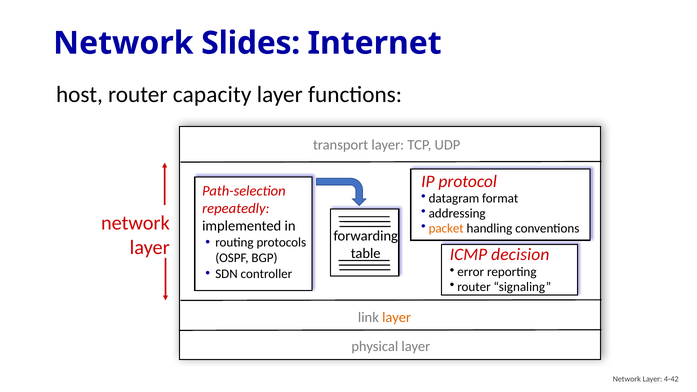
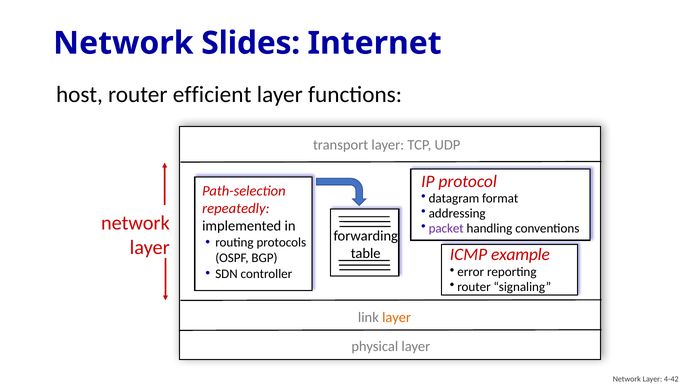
capacity: capacity -> efficient (212, 95)
packet colour: orange -> purple (446, 228)
decision: decision -> example (520, 255)
